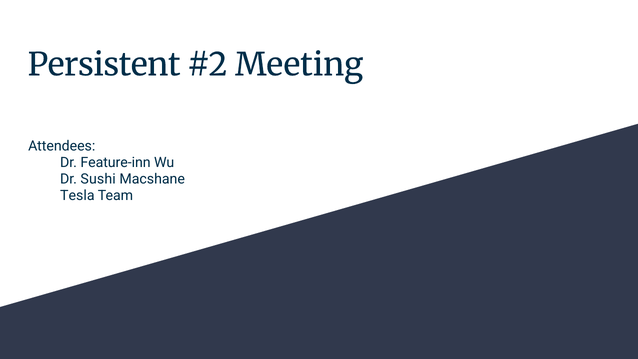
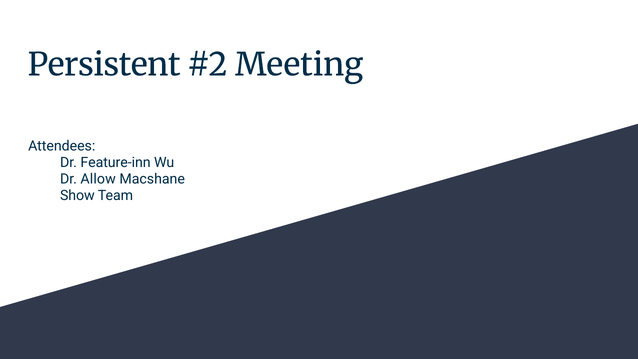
Sushi: Sushi -> Allow (98, 179)
Tesla: Tesla -> Show (77, 195)
